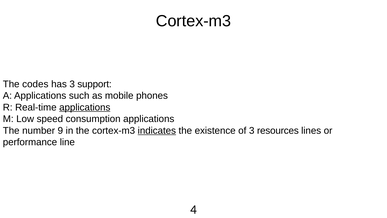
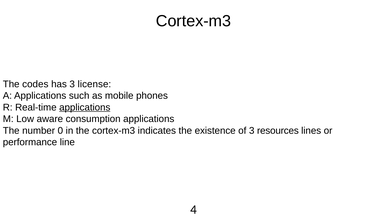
support: support -> license (94, 84)
speed: speed -> aware (50, 119)
9: 9 -> 0 (60, 130)
indicates underline: present -> none (157, 130)
